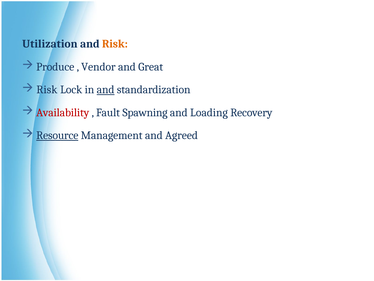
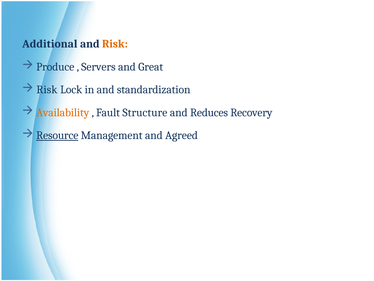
Utilization: Utilization -> Additional (50, 44)
Vendor: Vendor -> Servers (98, 67)
and underline: present -> none (106, 90)
Availability colour: red -> orange (63, 112)
Spawning: Spawning -> Structure (145, 112)
Loading: Loading -> Reduces (209, 112)
